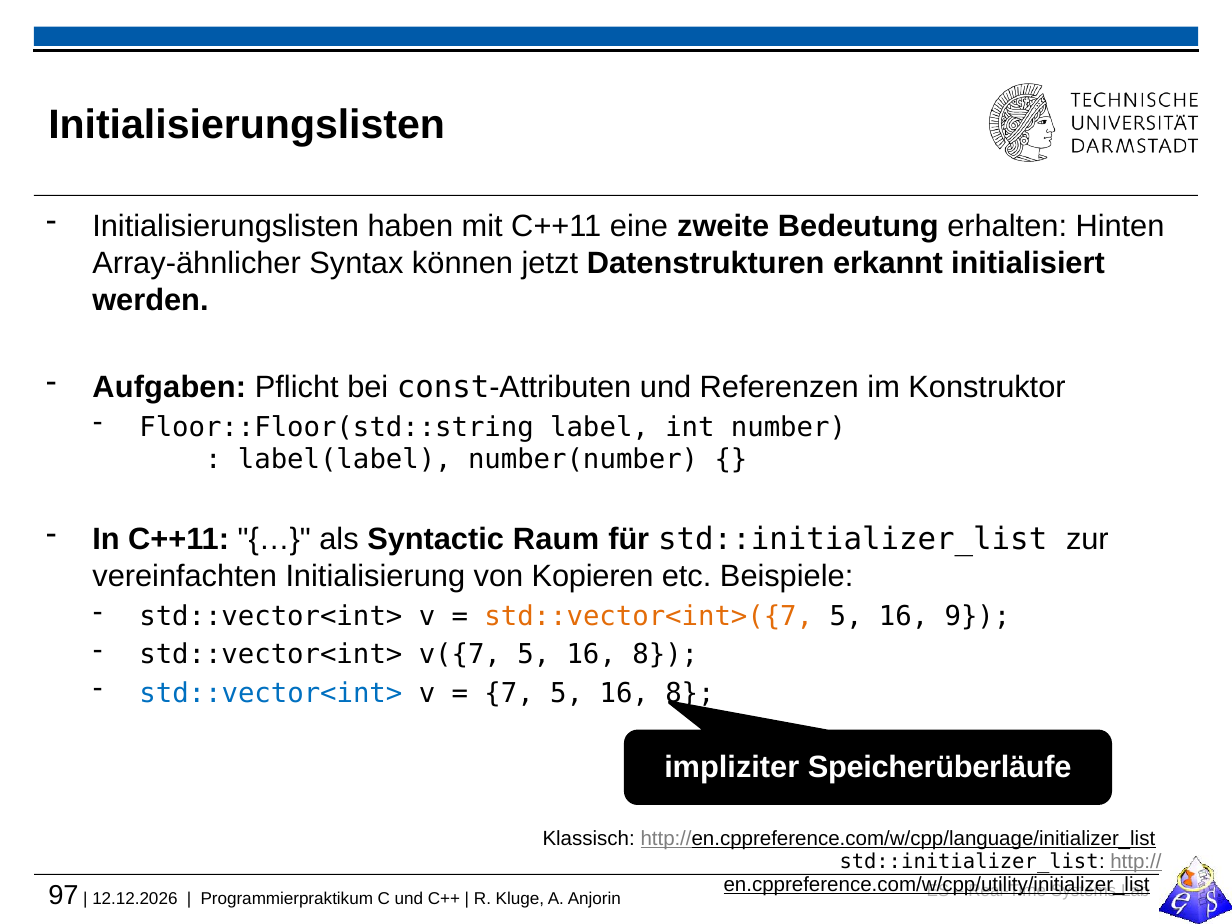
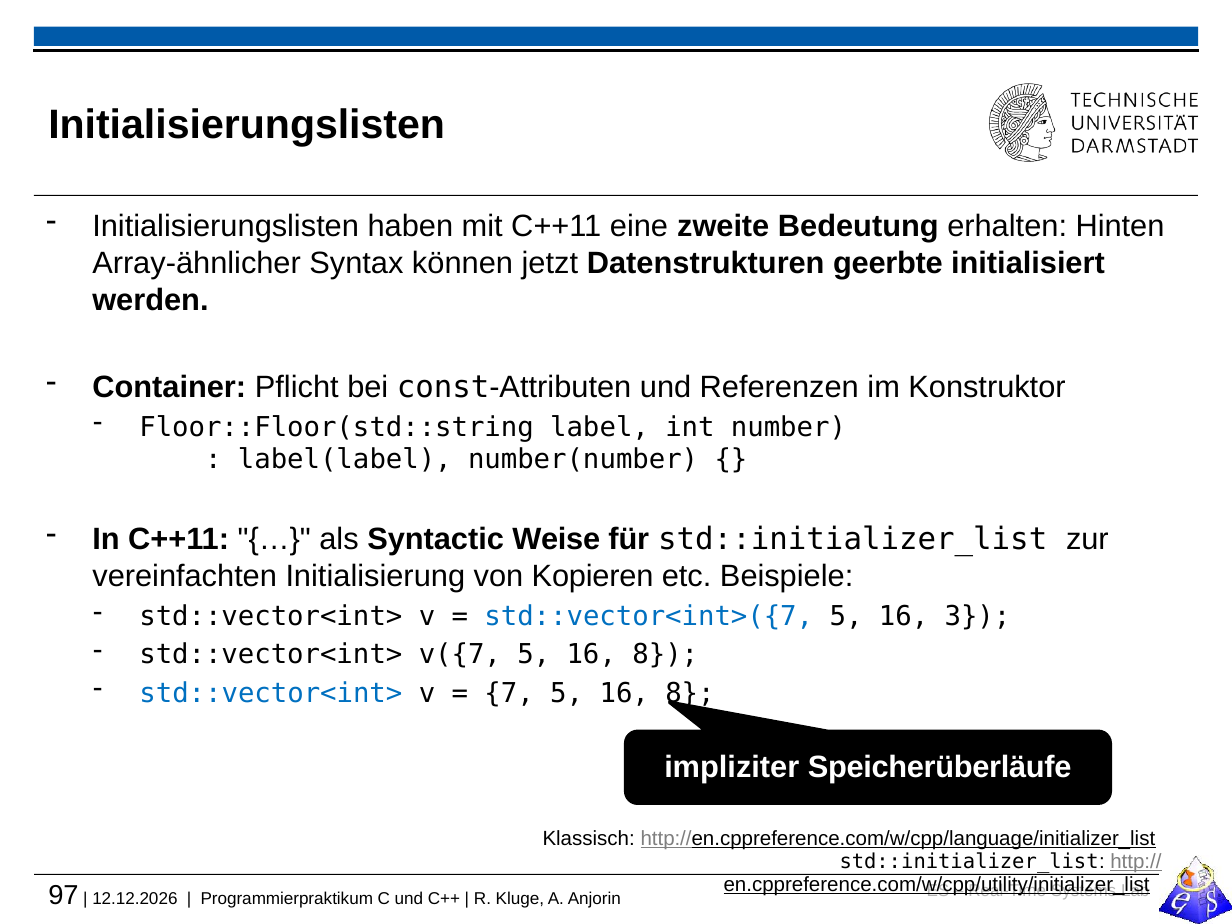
erkannt: erkannt -> geerbte (888, 264)
Aufgaben: Aufgaben -> Container (169, 387)
Raum: Raum -> Weise (556, 540)
std::vector<int>({7 colour: orange -> blue (649, 617)
9: 9 -> 3 (977, 617)
